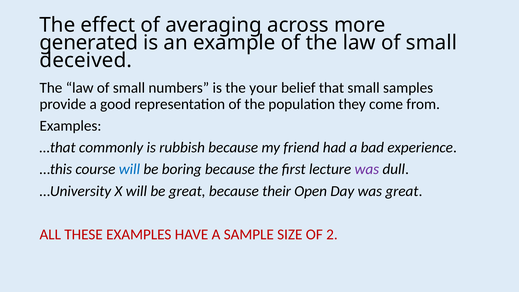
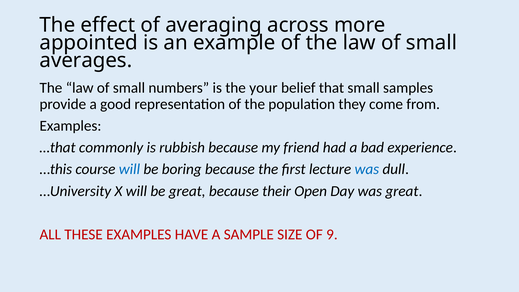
generated: generated -> appointed (89, 43)
deceived: deceived -> averages (86, 60)
was colour: purple -> blue (367, 169)
2: 2 -> 9 (332, 234)
